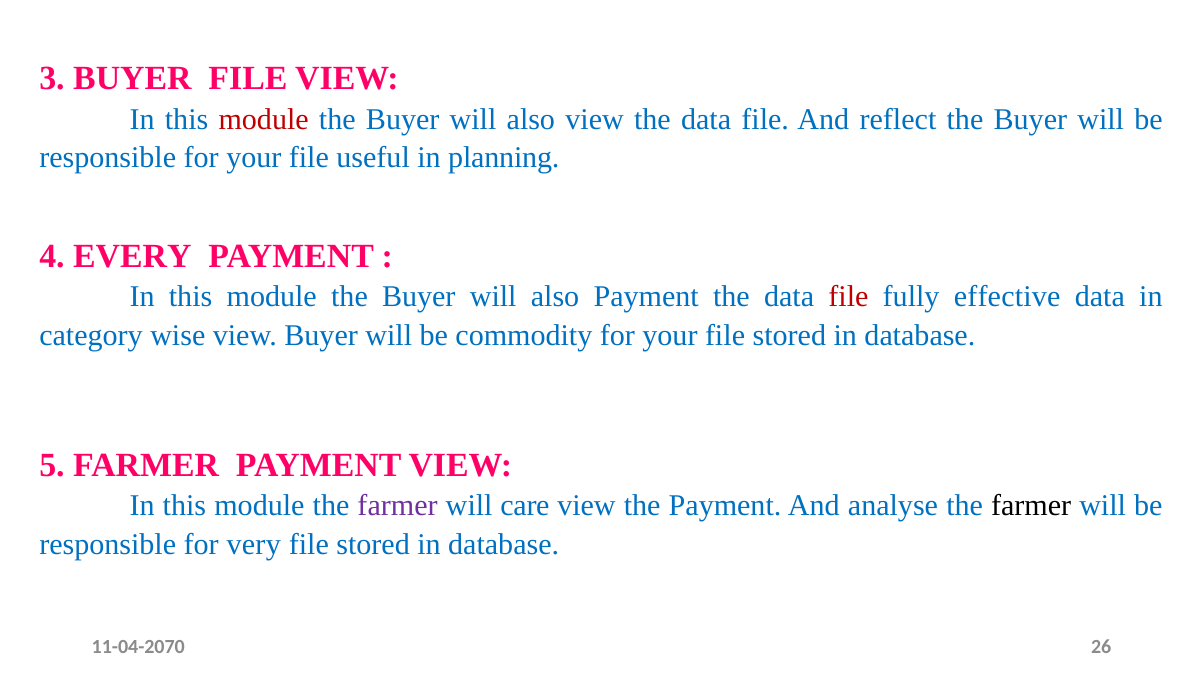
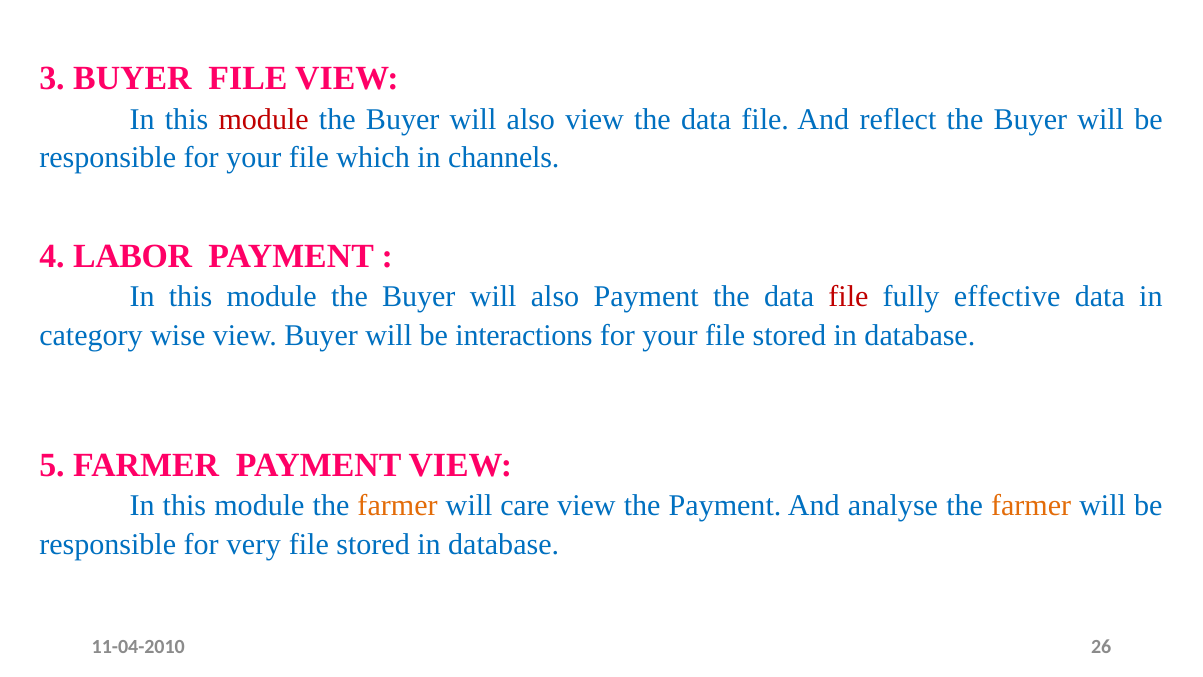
useful: useful -> which (373, 158)
planning: planning -> channels (504, 158)
EVERY: EVERY -> LABOR (133, 256)
commodity: commodity -> interactions (524, 335)
farmer colour: purple -> orange (398, 505)
farmer colour: black -> orange (1031, 505)
11-04-2070: 11-04-2070 -> 11-04-2010 (138, 647)
